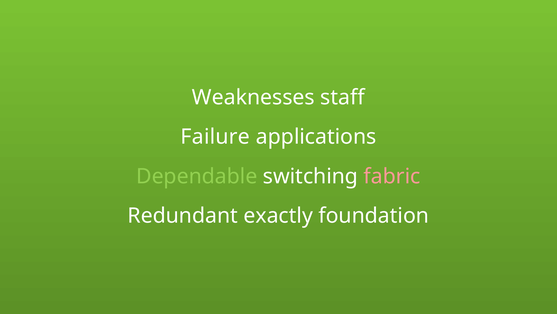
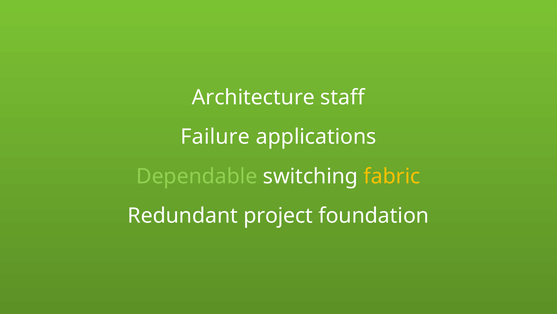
Weaknesses: Weaknesses -> Architecture (253, 97)
fabric colour: pink -> yellow (392, 176)
exactly: exactly -> project (278, 215)
